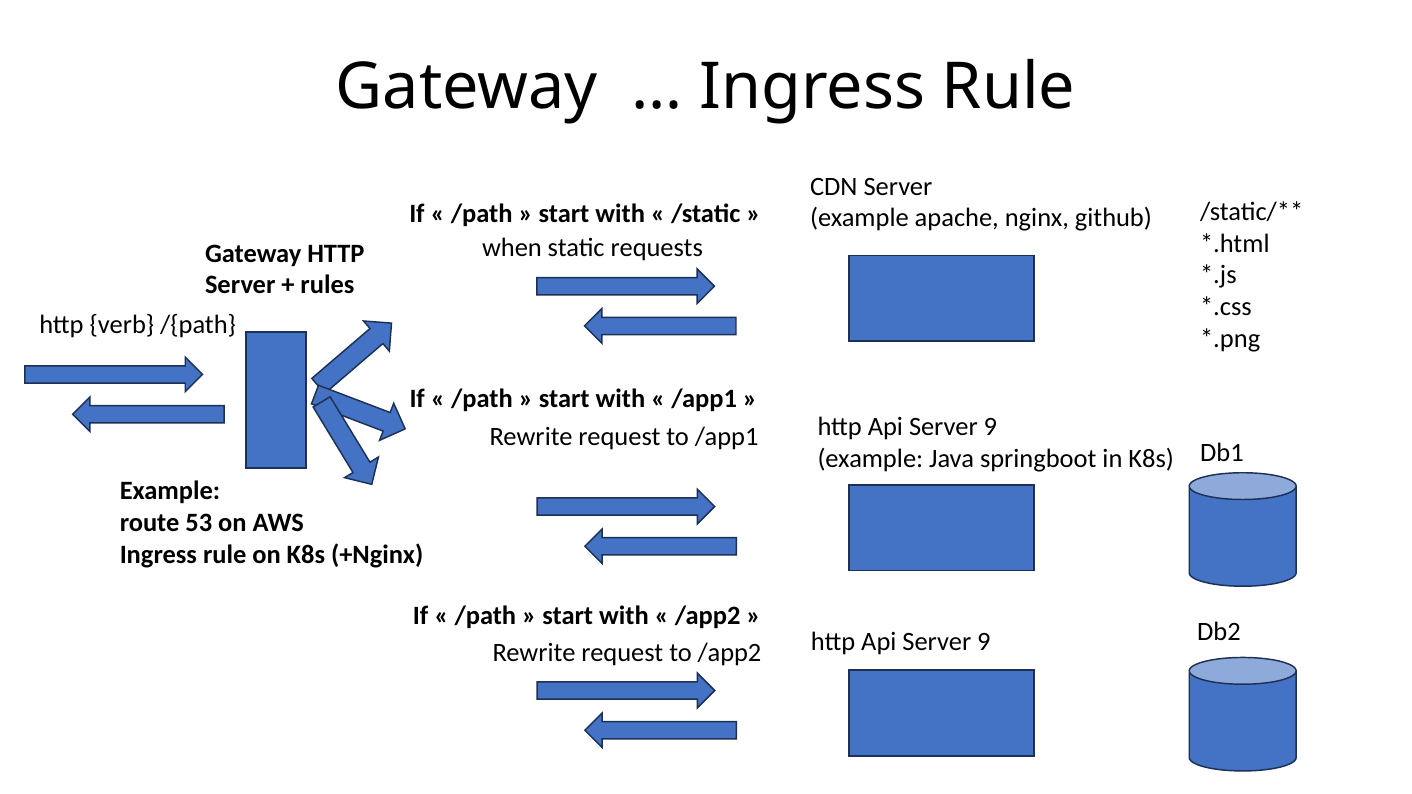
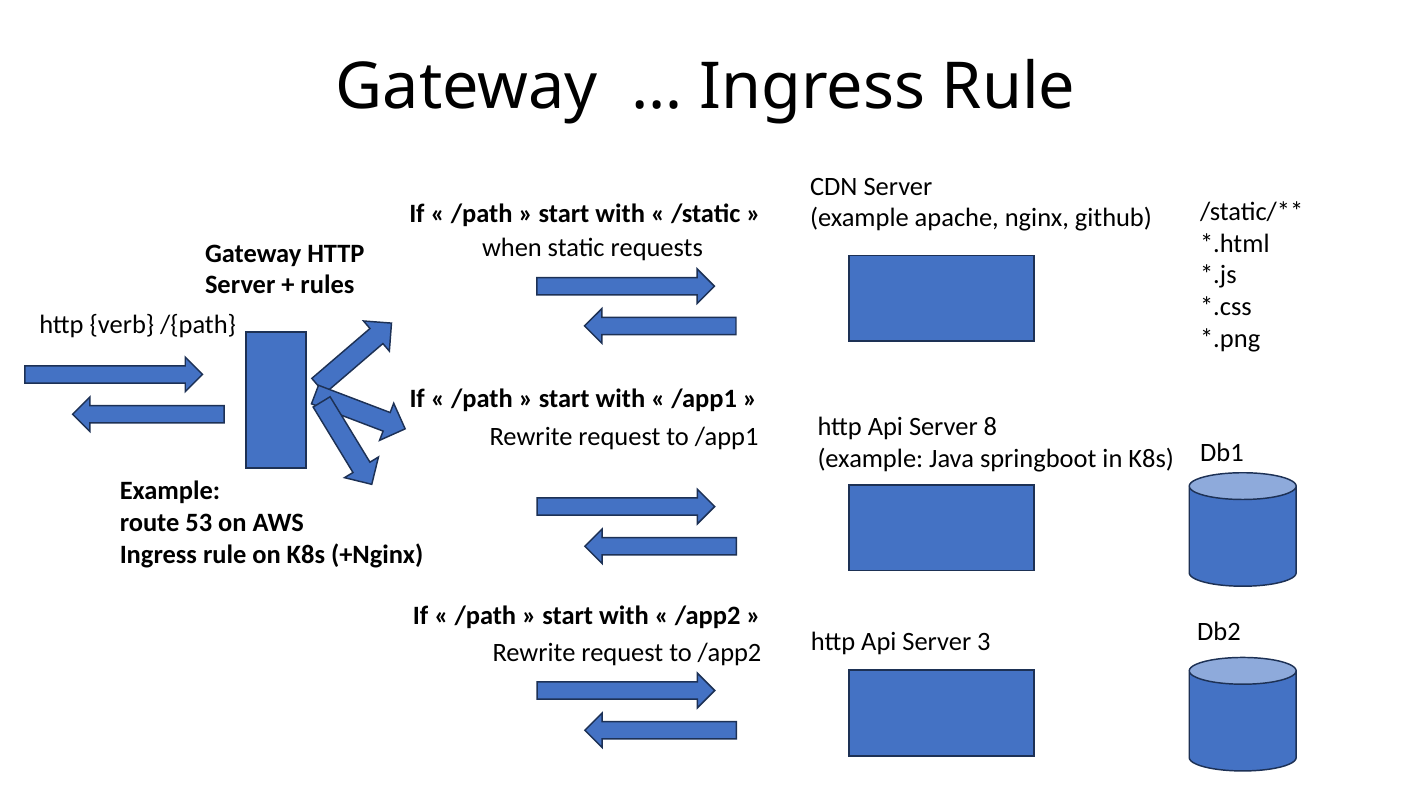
9: 9 -> 8 (990, 427)
9: 9 -> 3 (984, 642)
